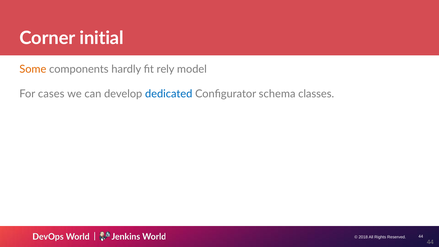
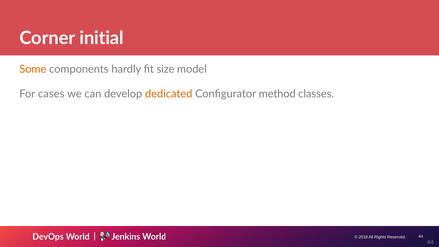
rely: rely -> size (166, 69)
dedicated colour: blue -> orange (169, 94)
schema: schema -> method (277, 94)
